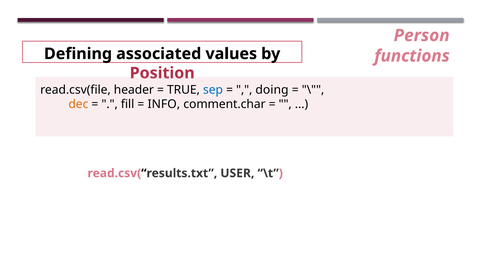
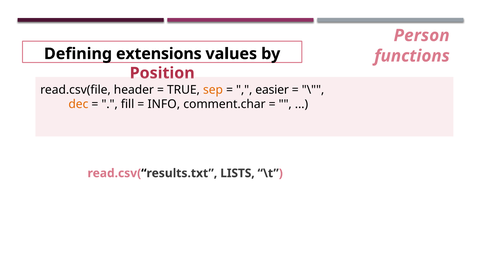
associated: associated -> extensions (159, 54)
sep colour: blue -> orange (213, 90)
doing: doing -> easier (272, 90)
USER: USER -> LISTS (237, 173)
